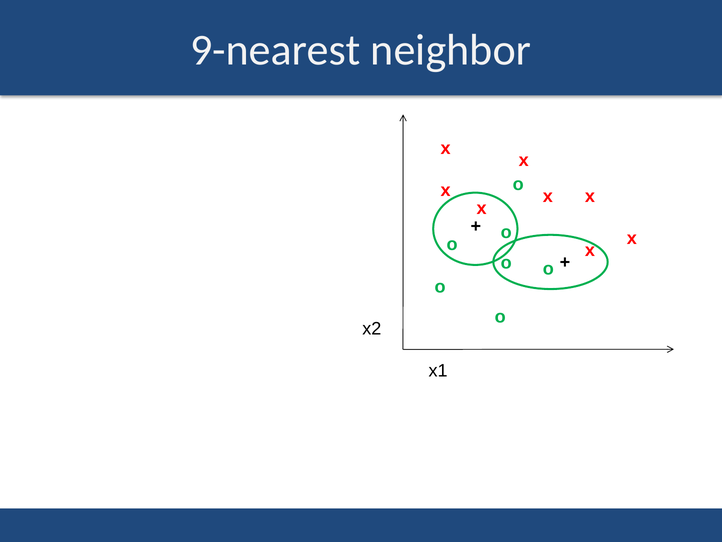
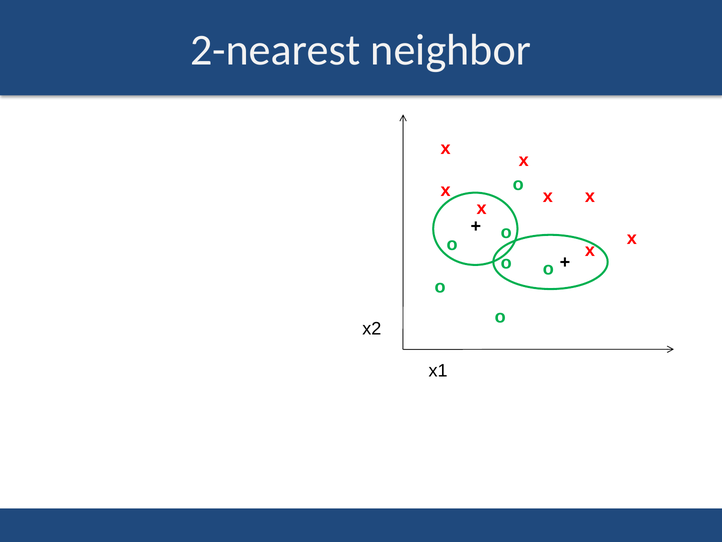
9-nearest: 9-nearest -> 2-nearest (275, 50)
